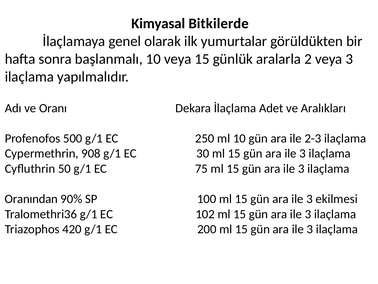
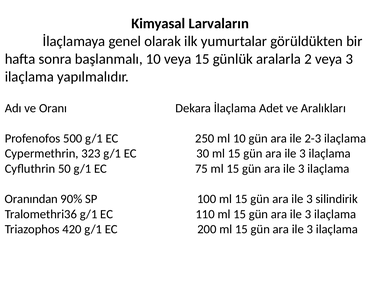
Bitkilerde: Bitkilerde -> Larvaların (219, 24)
908: 908 -> 323 (91, 153)
ekilmesi: ekilmesi -> silindirik (337, 199)
102: 102 -> 110 (205, 214)
